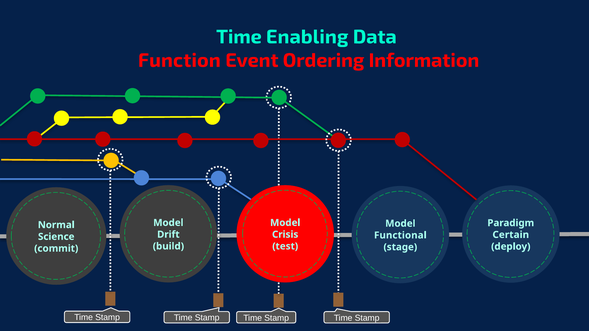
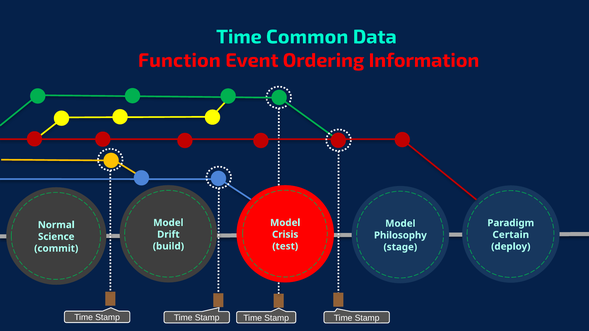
Enabling: Enabling -> Common (307, 37)
Functional: Functional -> Philosophy (400, 235)
